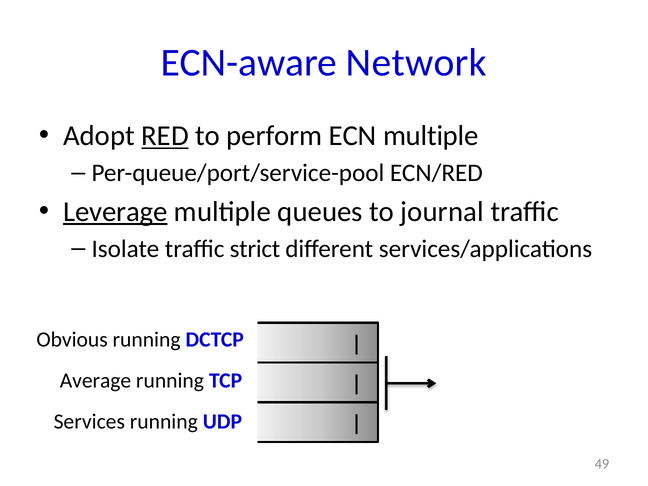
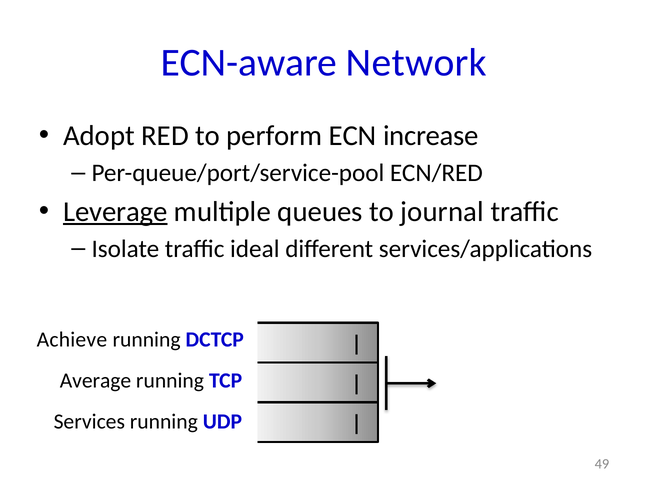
RED underline: present -> none (165, 136)
ECN multiple: multiple -> increase (431, 136)
strict: strict -> ideal (255, 249)
Obvious: Obvious -> Achieve (72, 340)
